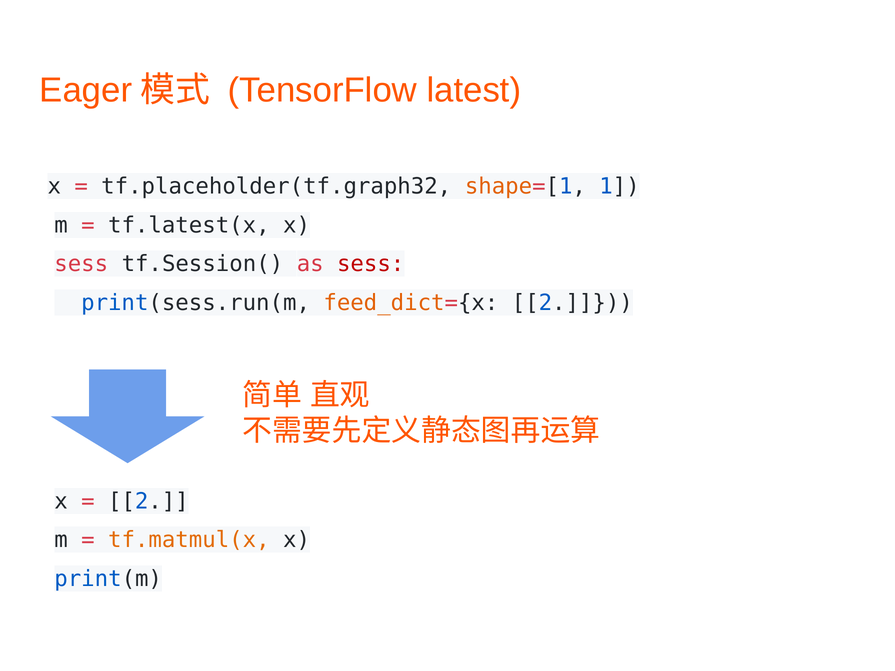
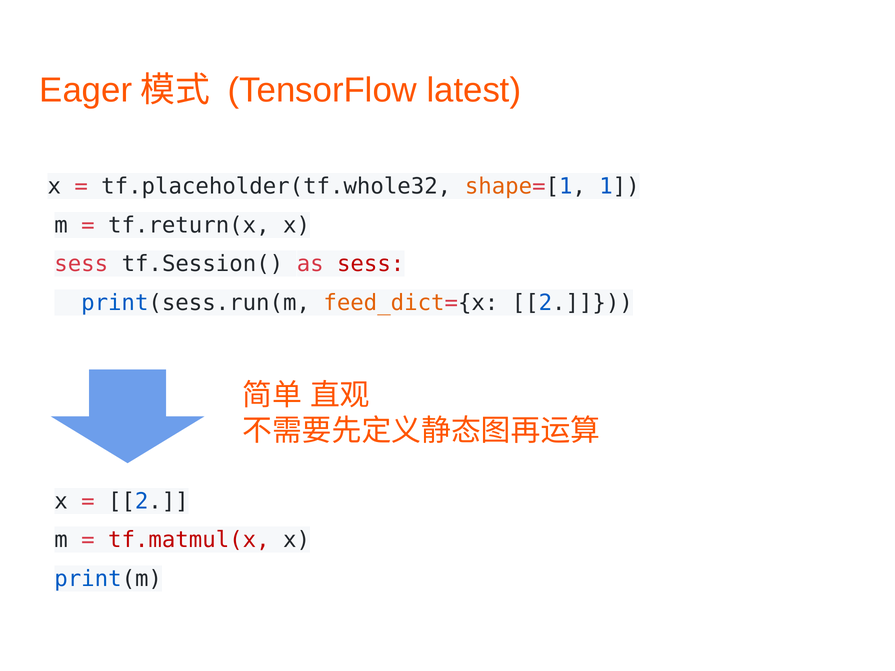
tf.placeholder(tf.graph32: tf.placeholder(tf.graph32 -> tf.placeholder(tf.whole32 (276, 186)
tf.latest(x: tf.latest(x -> tf.return(x (189, 225)
tf.matmul(x colour: orange -> red (189, 540)
